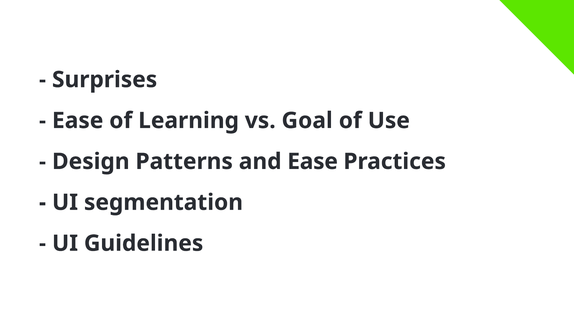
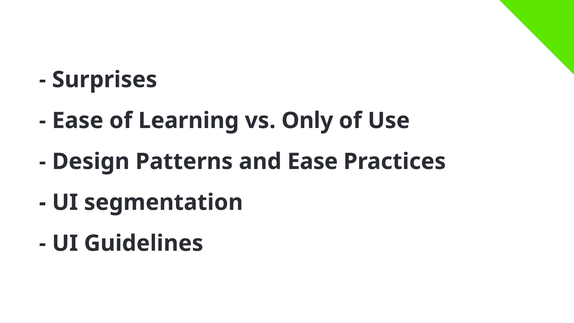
Goal: Goal -> Only (307, 121)
